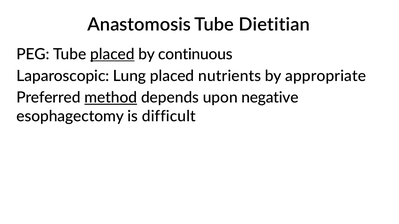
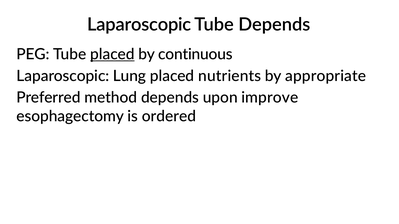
Anastomosis: Anastomosis -> Laparoscopic (139, 25)
Tube Dietitian: Dietitian -> Depends (274, 25)
method underline: present -> none (111, 98)
negative: negative -> improve (270, 98)
difficult: difficult -> ordered (169, 116)
